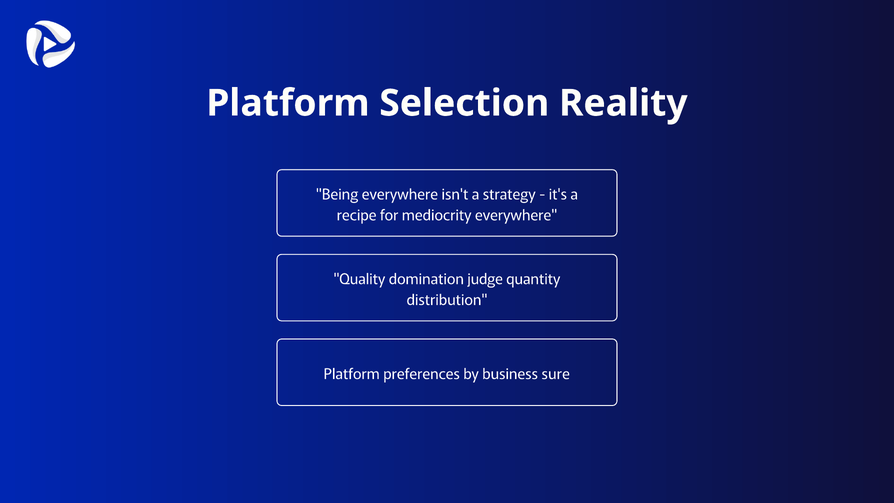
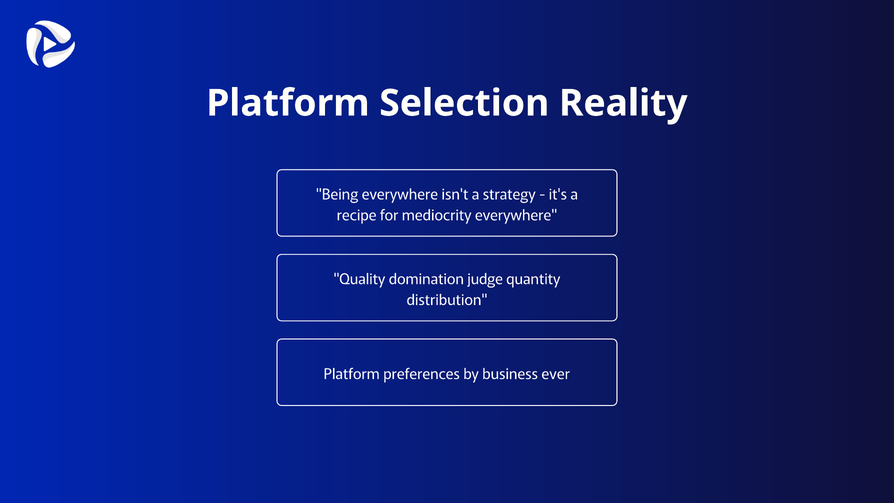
sure: sure -> ever (556, 374)
